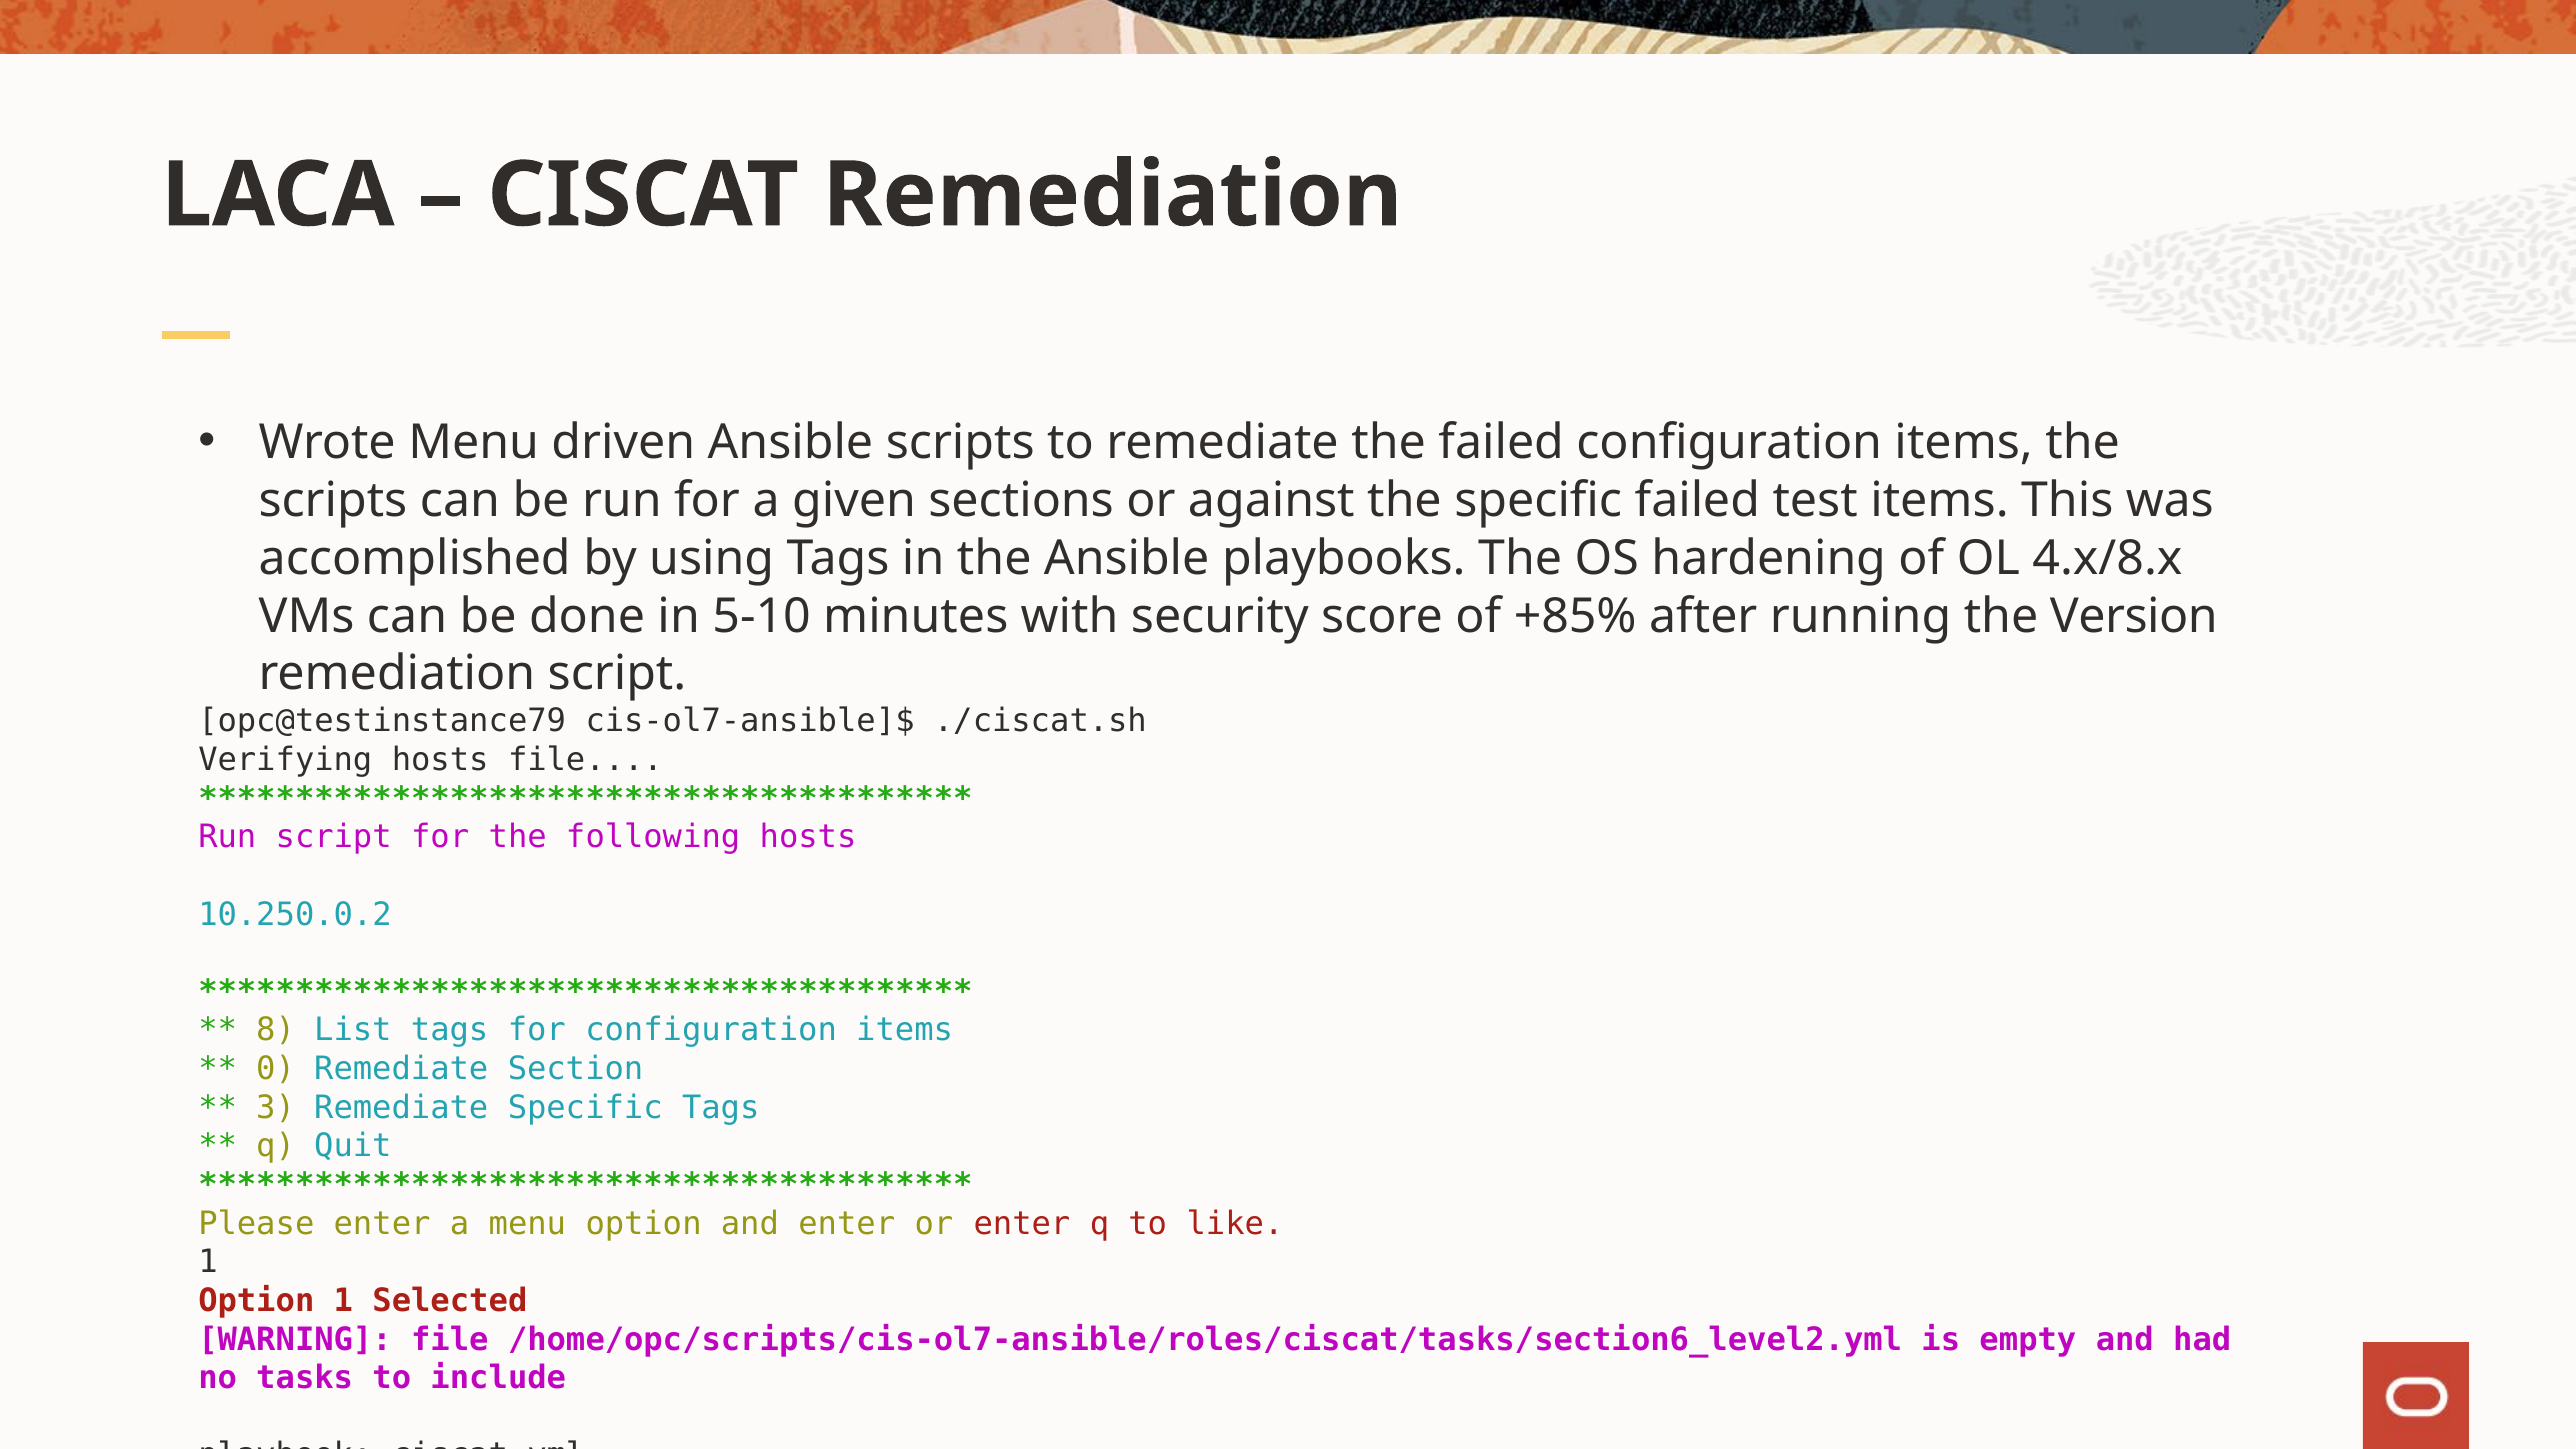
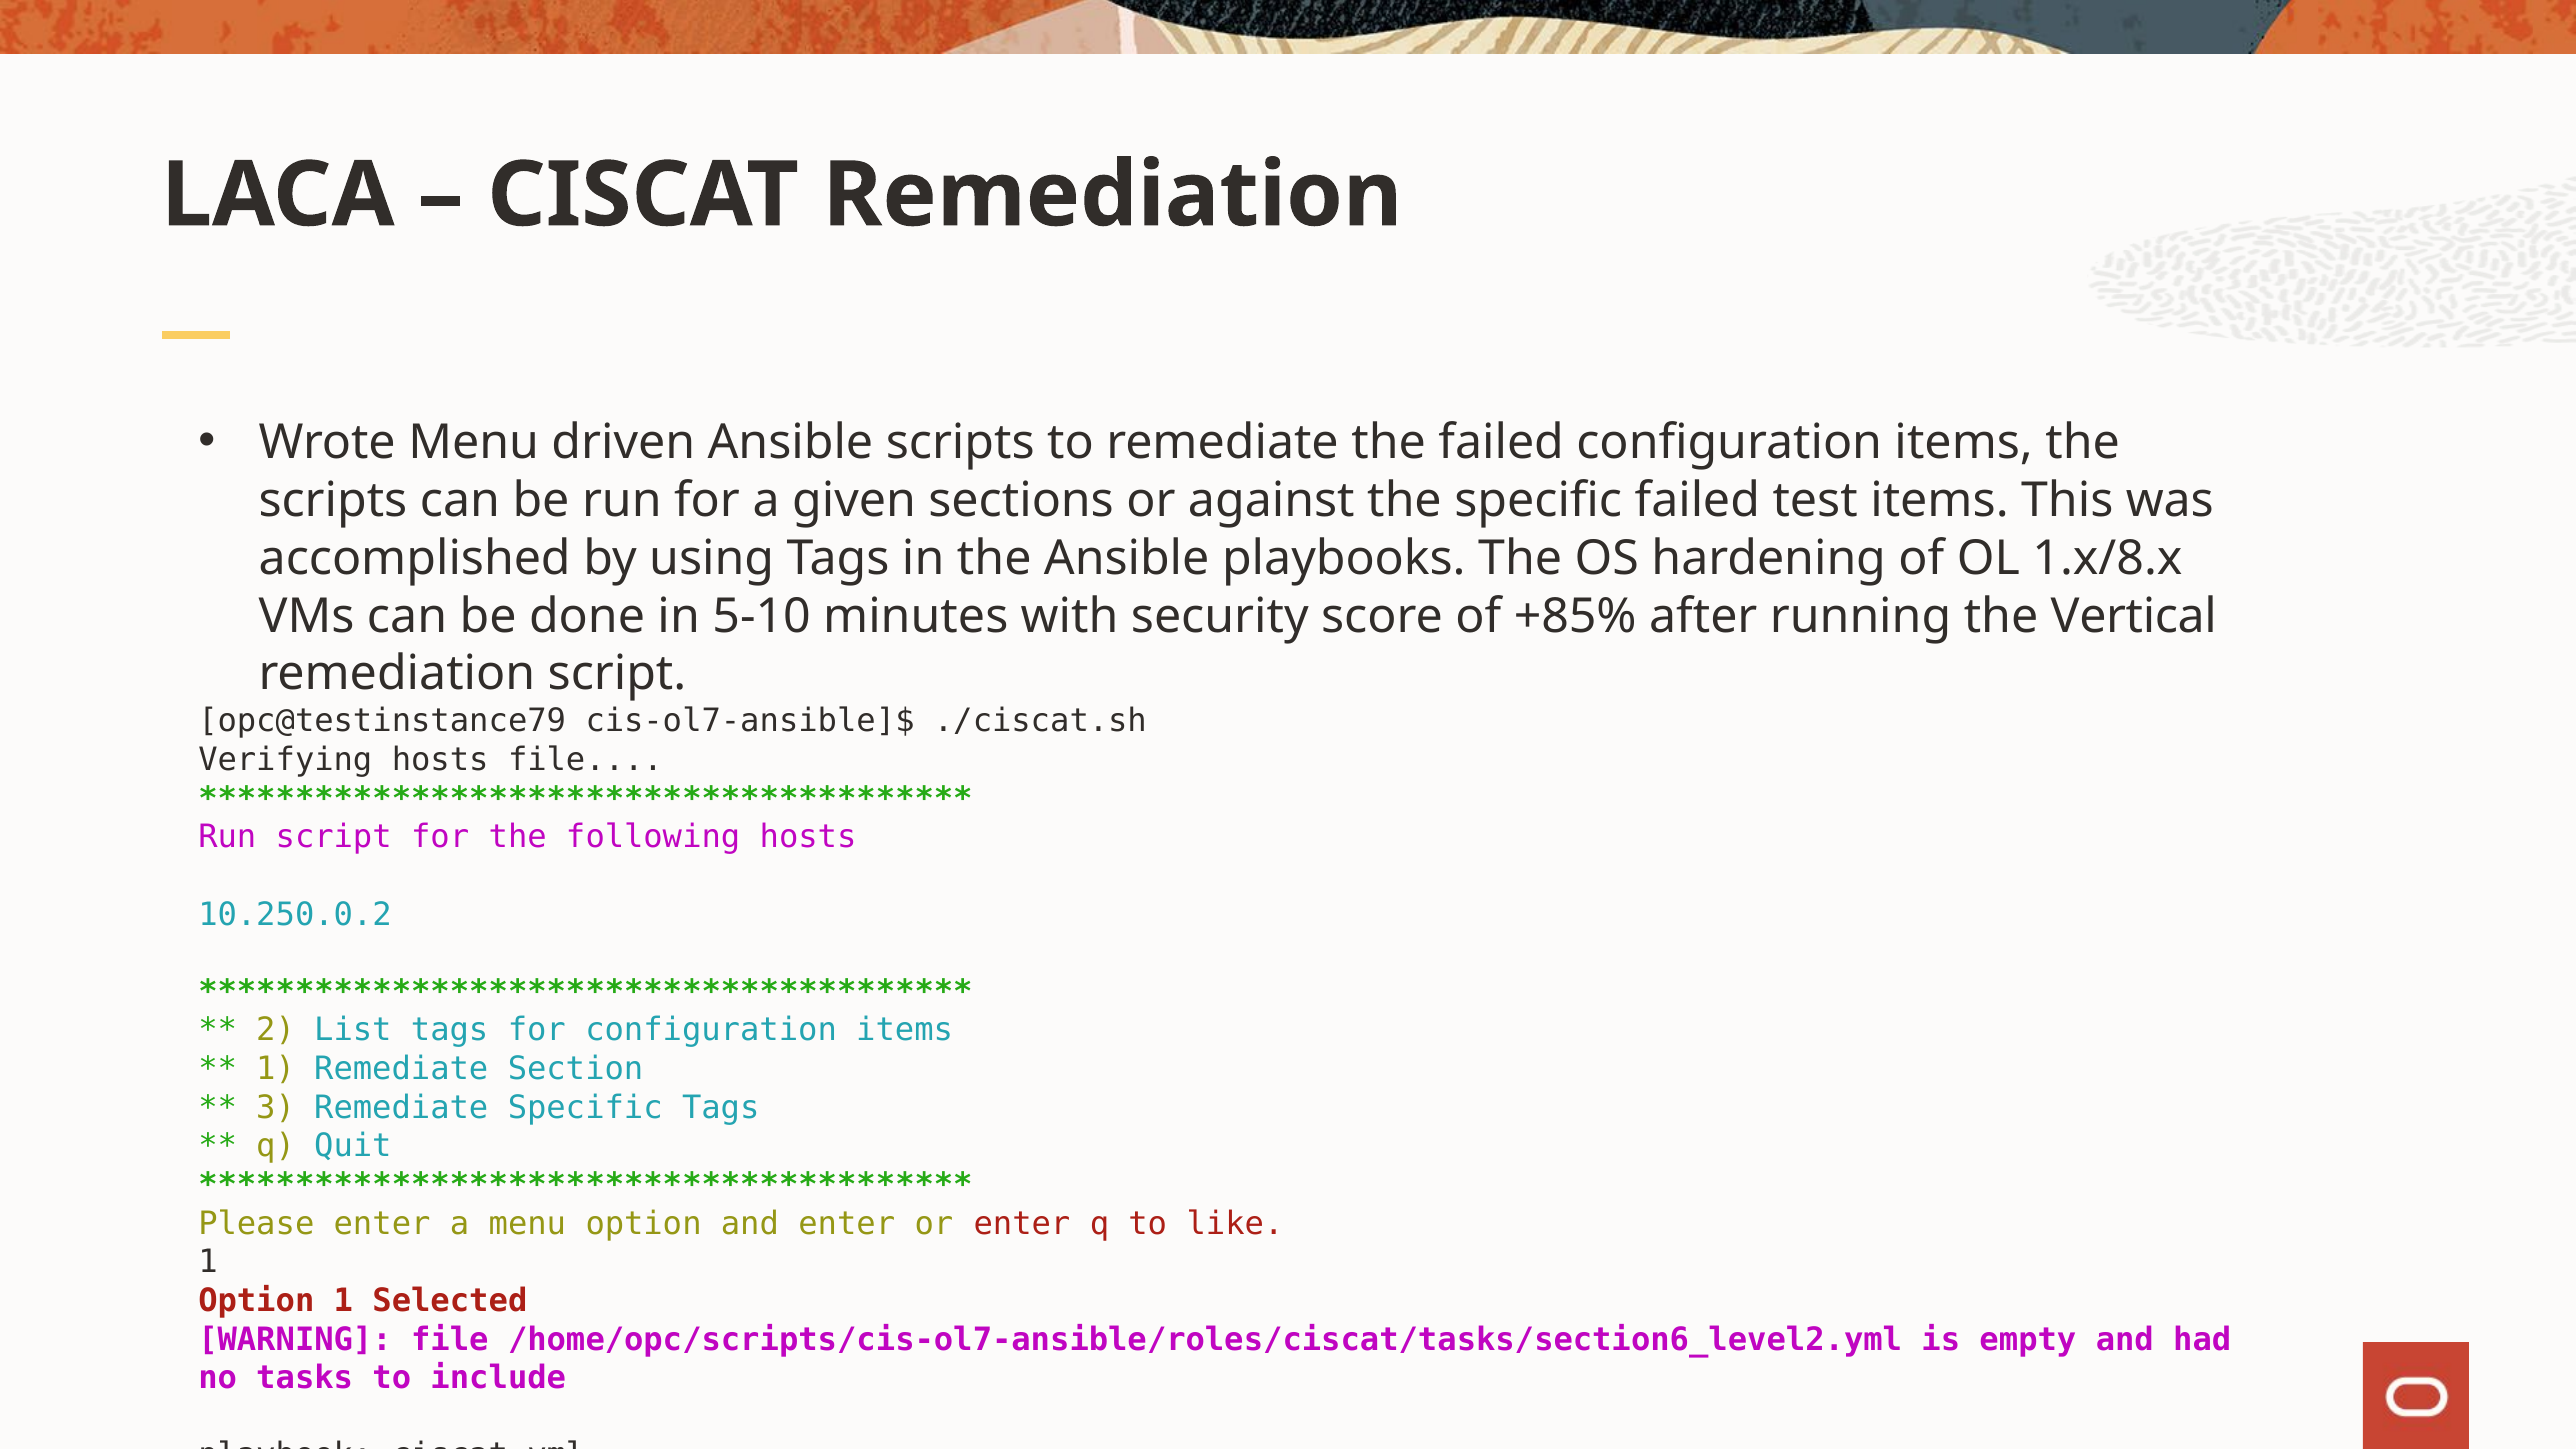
4.x/8.x: 4.x/8.x -> 1.x/8.x (2107, 558)
Version: Version -> Vertical (2134, 616)
8: 8 -> 2 (276, 1030)
0: 0 -> 1 (276, 1069)
